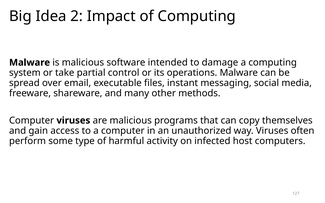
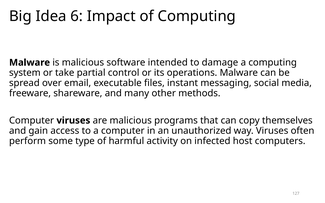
2: 2 -> 6 (77, 16)
